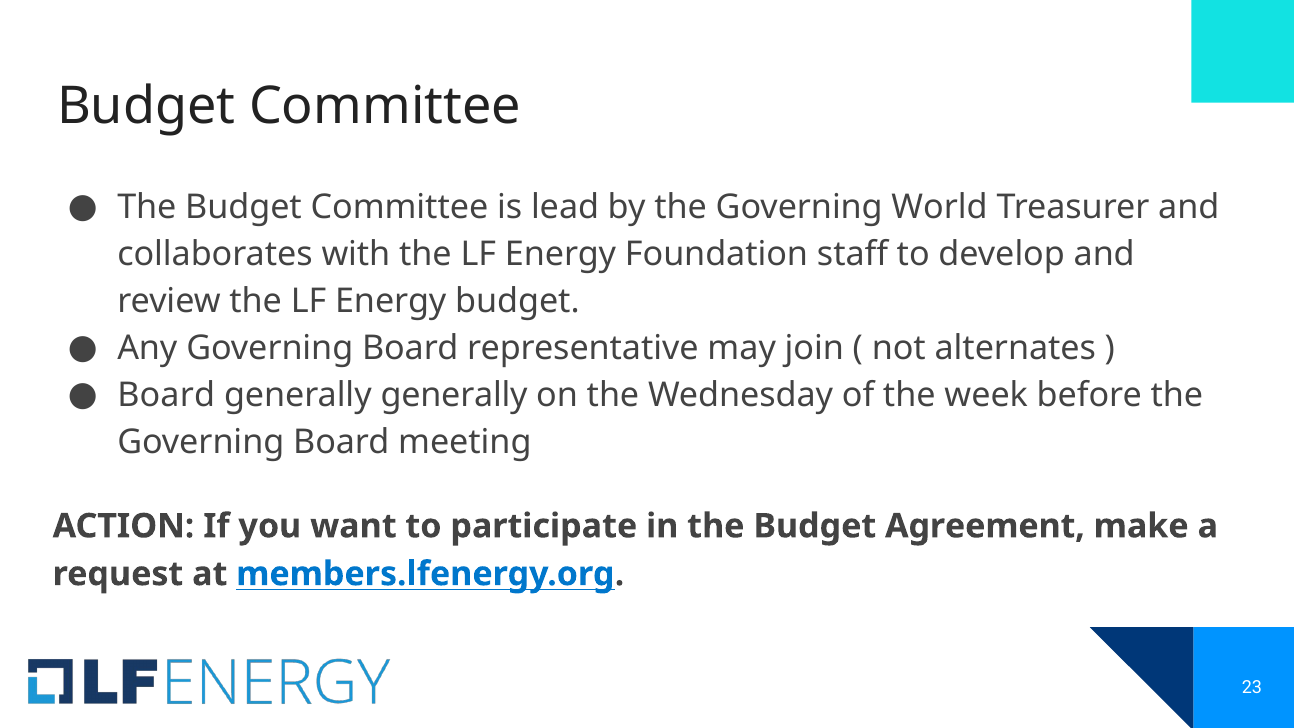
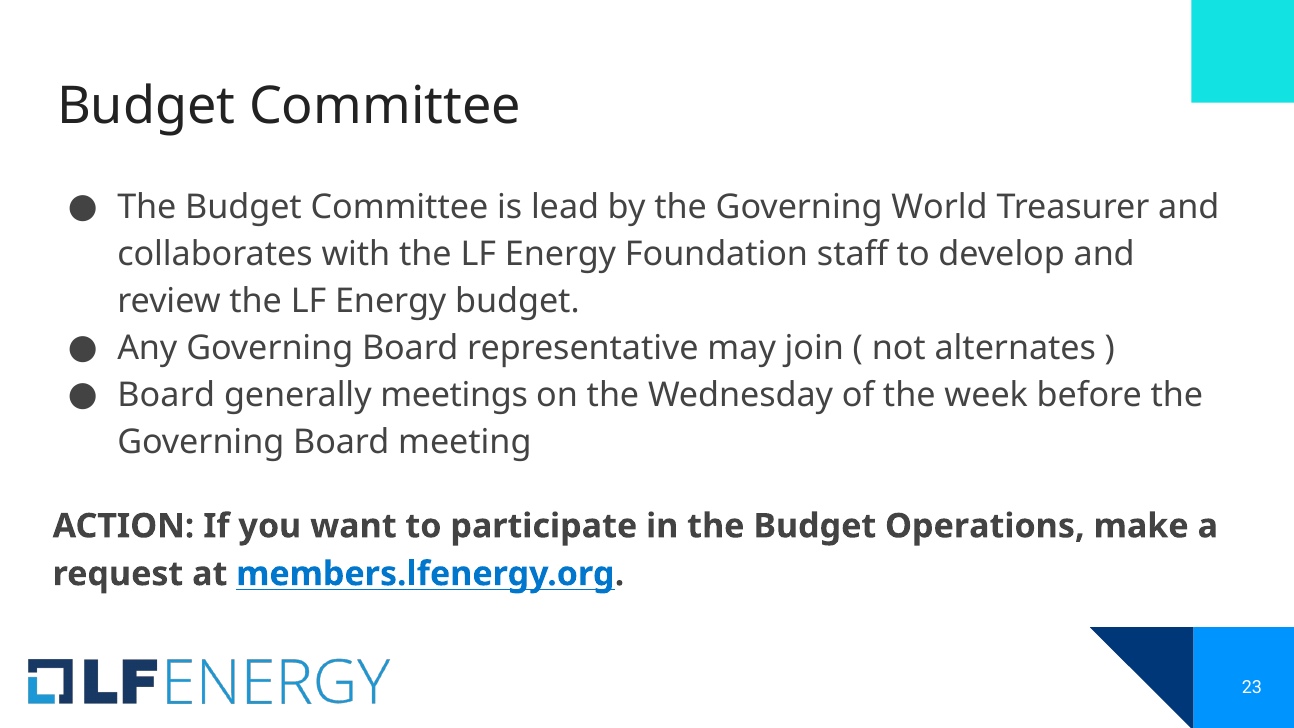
generally generally: generally -> meetings (454, 395)
Agreement: Agreement -> Operations (985, 526)
